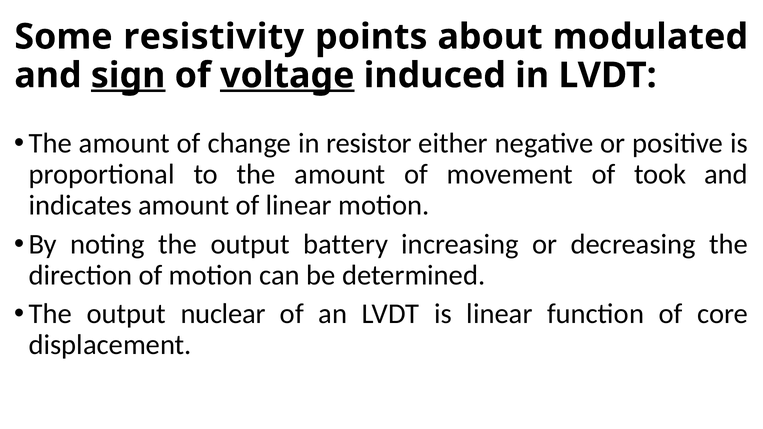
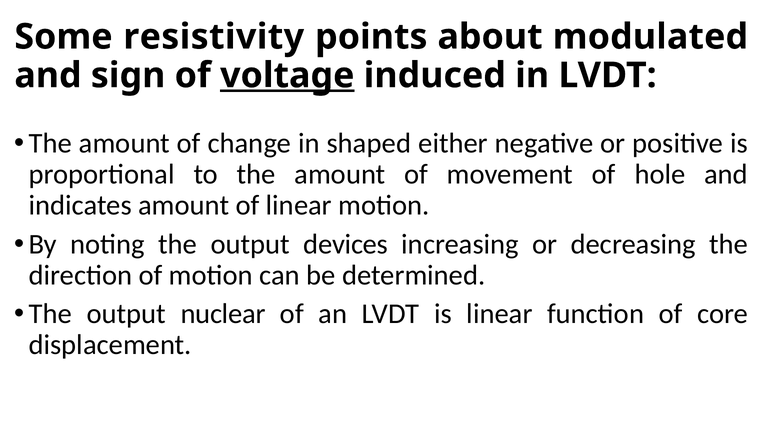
sign underline: present -> none (128, 75)
resistor: resistor -> shaped (369, 144)
took: took -> hole (660, 175)
battery: battery -> devices (346, 244)
